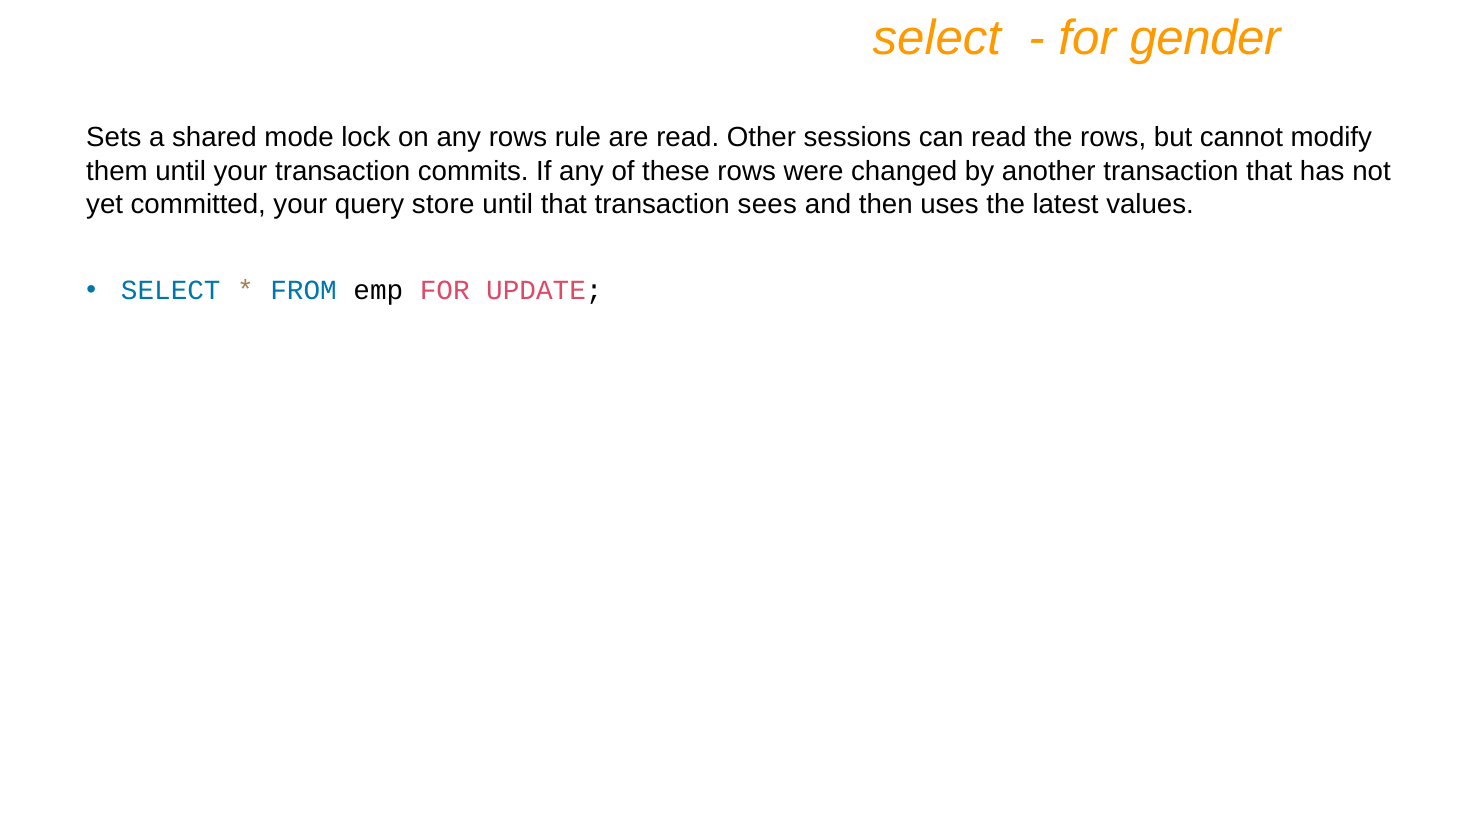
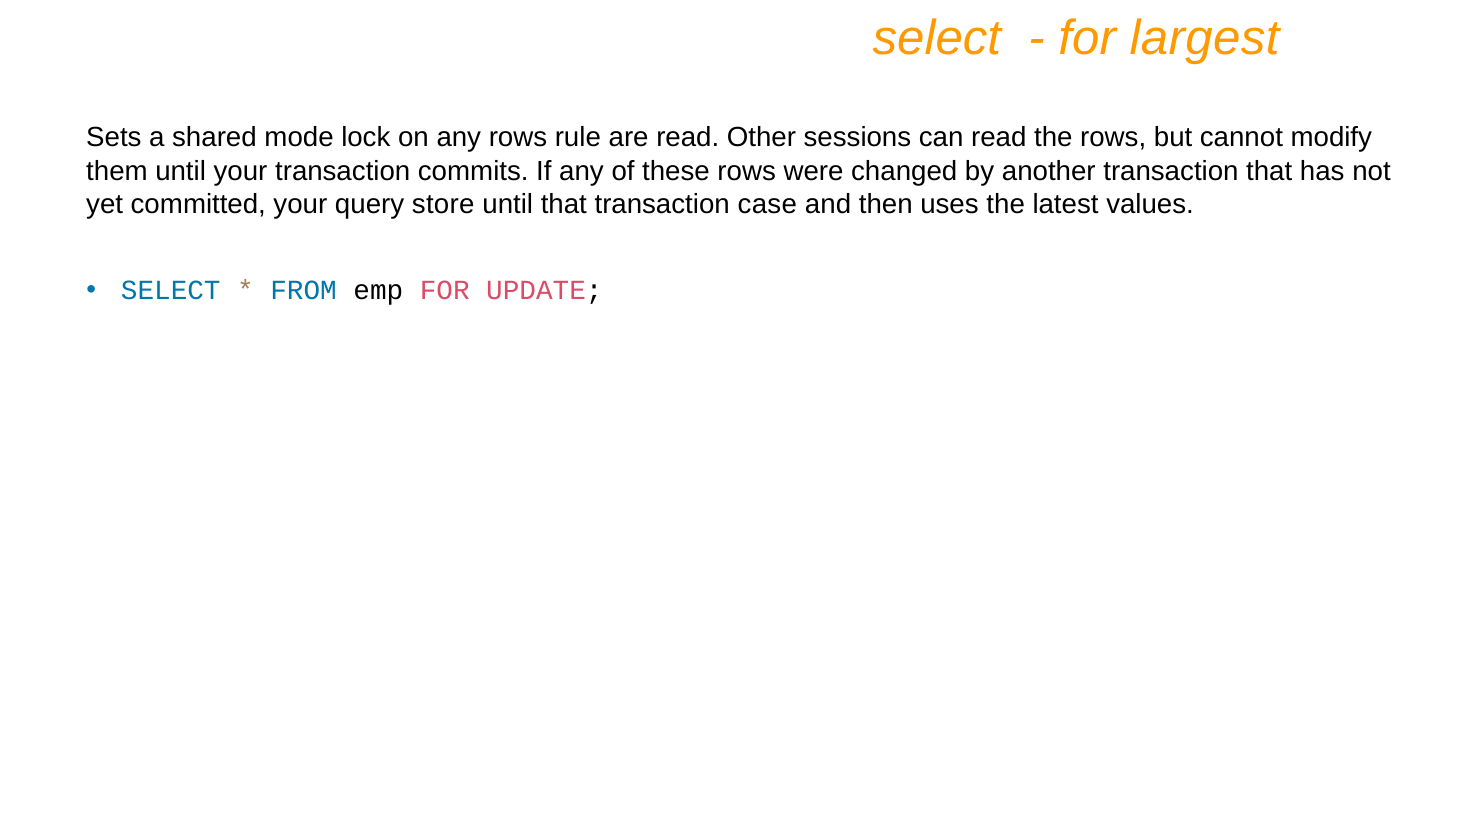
gender: gender -> largest (1205, 38)
sees: sees -> case (767, 204)
